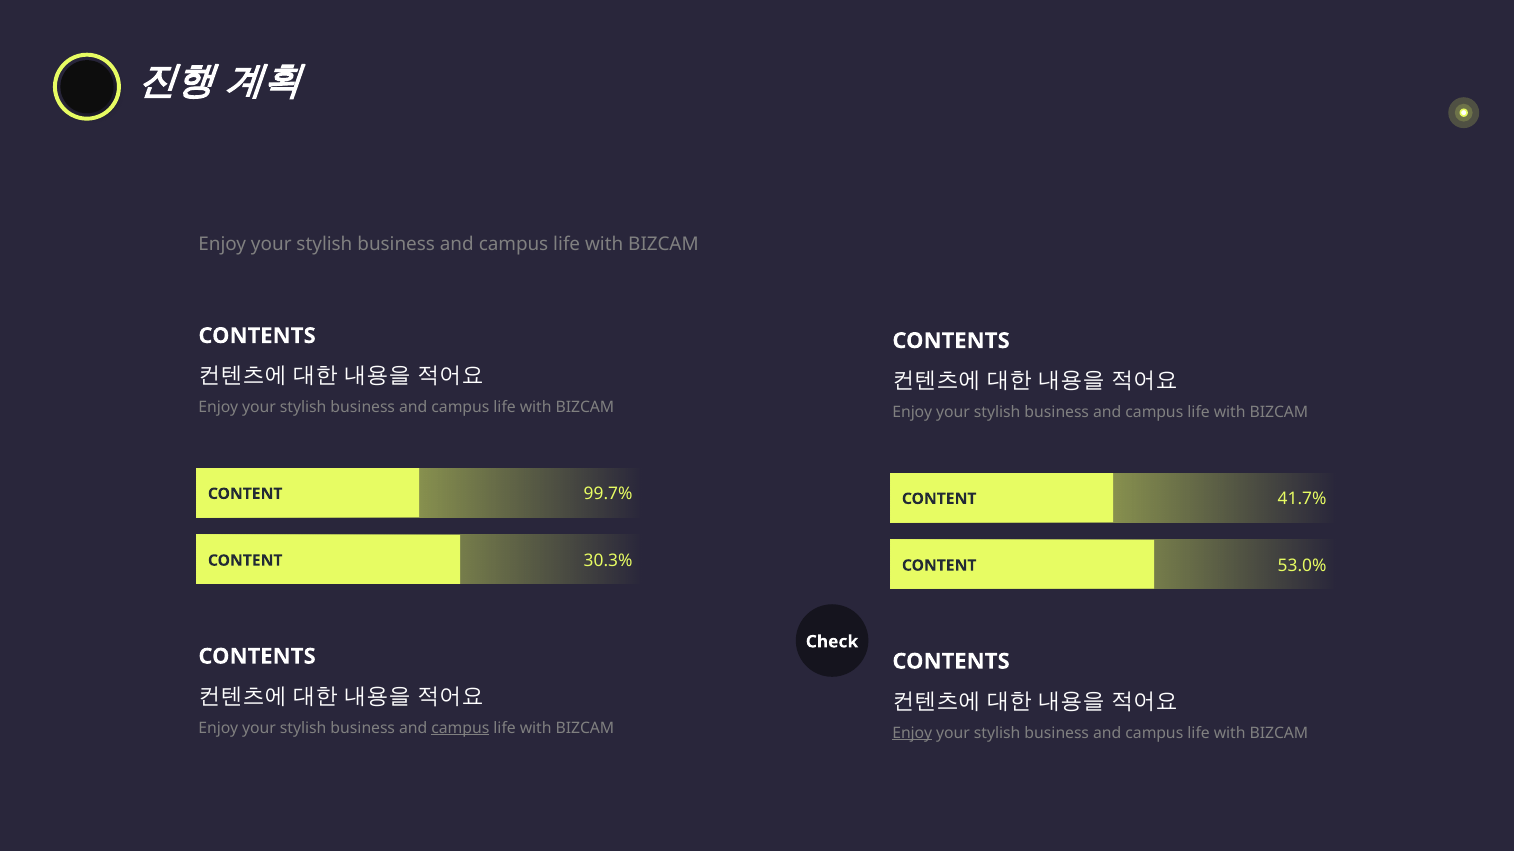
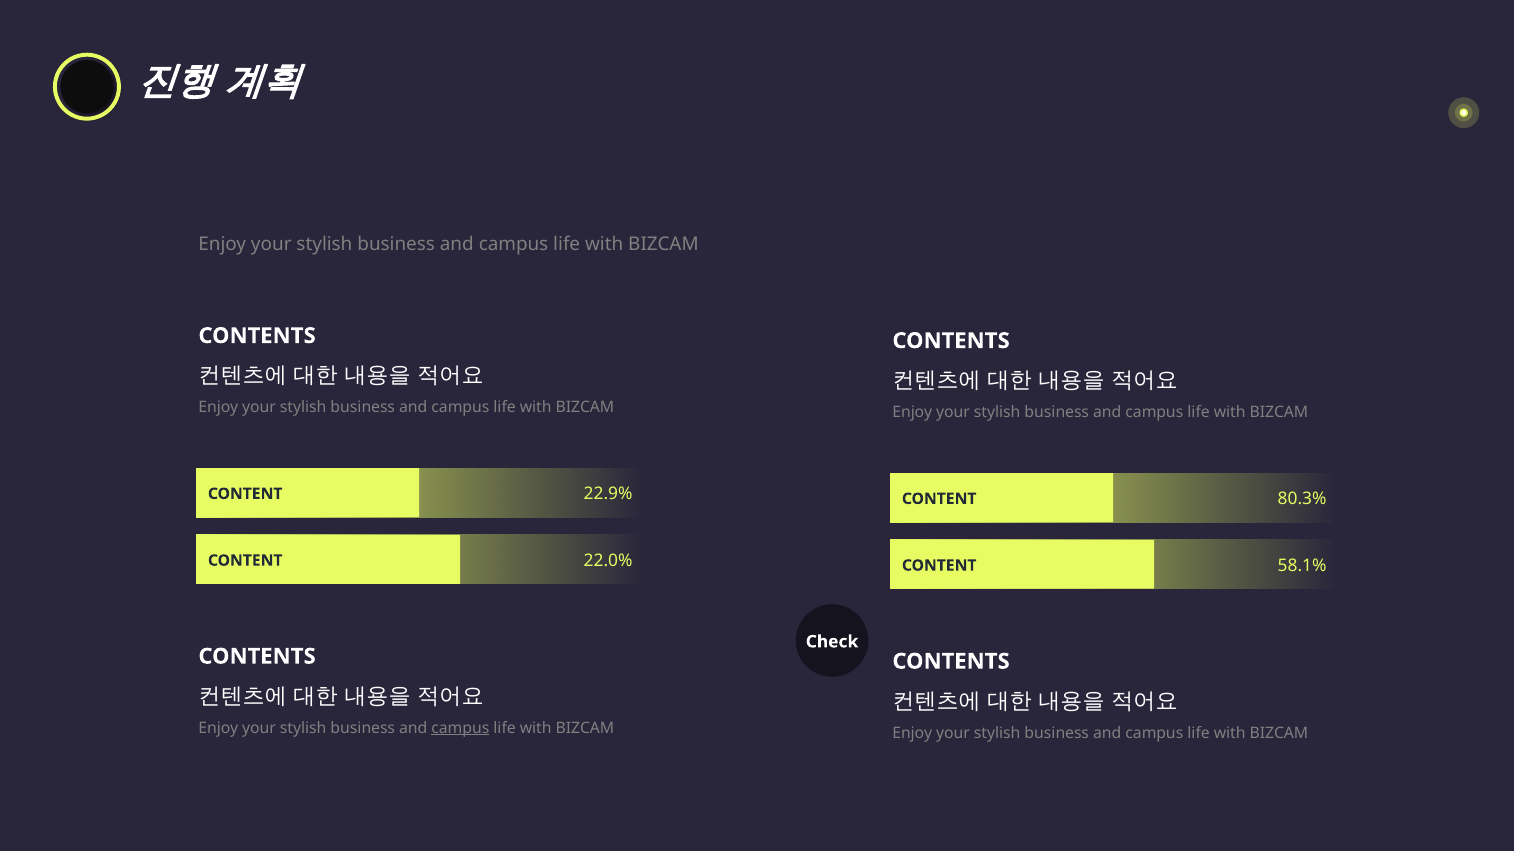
99.7%: 99.7% -> 22.9% (608, 494)
41.7%: 41.7% -> 80.3% (1302, 499)
30.3%: 30.3% -> 22.0% (608, 561)
53.0%: 53.0% -> 58.1% (1302, 566)
Enjoy underline: present -> none (912, 733)
